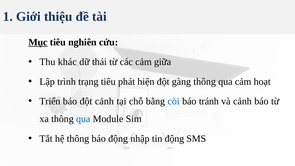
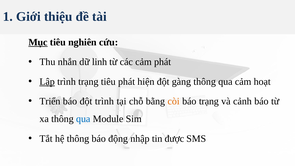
khác: khác -> nhắn (67, 62)
thái: thái -> linh (99, 62)
cảm giữa: giữa -> phát (163, 62)
Lập underline: none -> present (47, 82)
đột cảnh: cảnh -> trình (104, 101)
còi colour: blue -> orange (174, 101)
báo tránh: tránh -> trạng (209, 101)
tin động: động -> được (174, 139)
